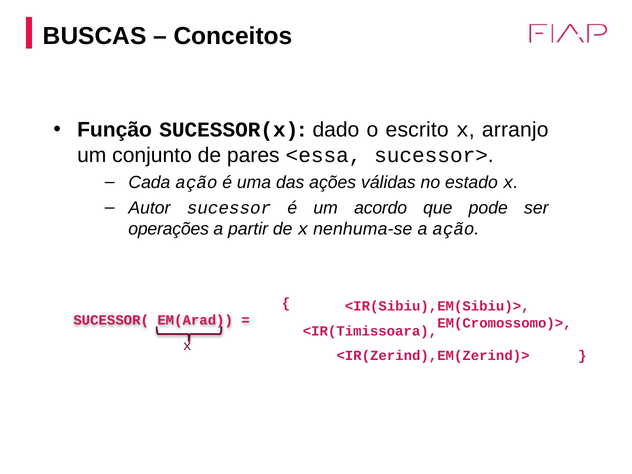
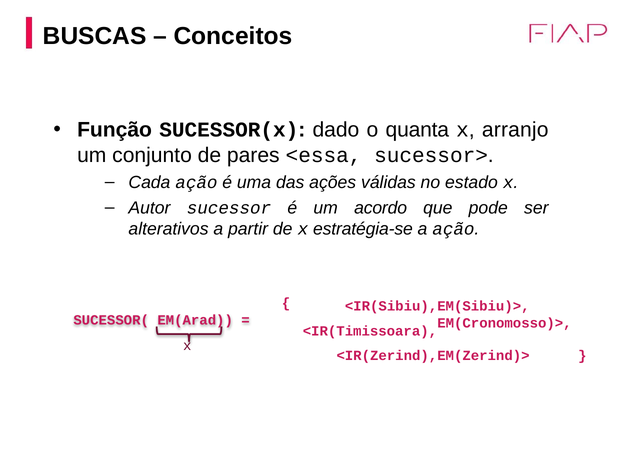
escrito: escrito -> quanta (417, 130)
operações: operações -> alterativos (169, 229)
nenhuma-se: nenhuma-se -> estratégia-se (363, 229)
EM(Cromossomo)>: EM(Cromossomo)> -> EM(Cronomosso)> (504, 323)
